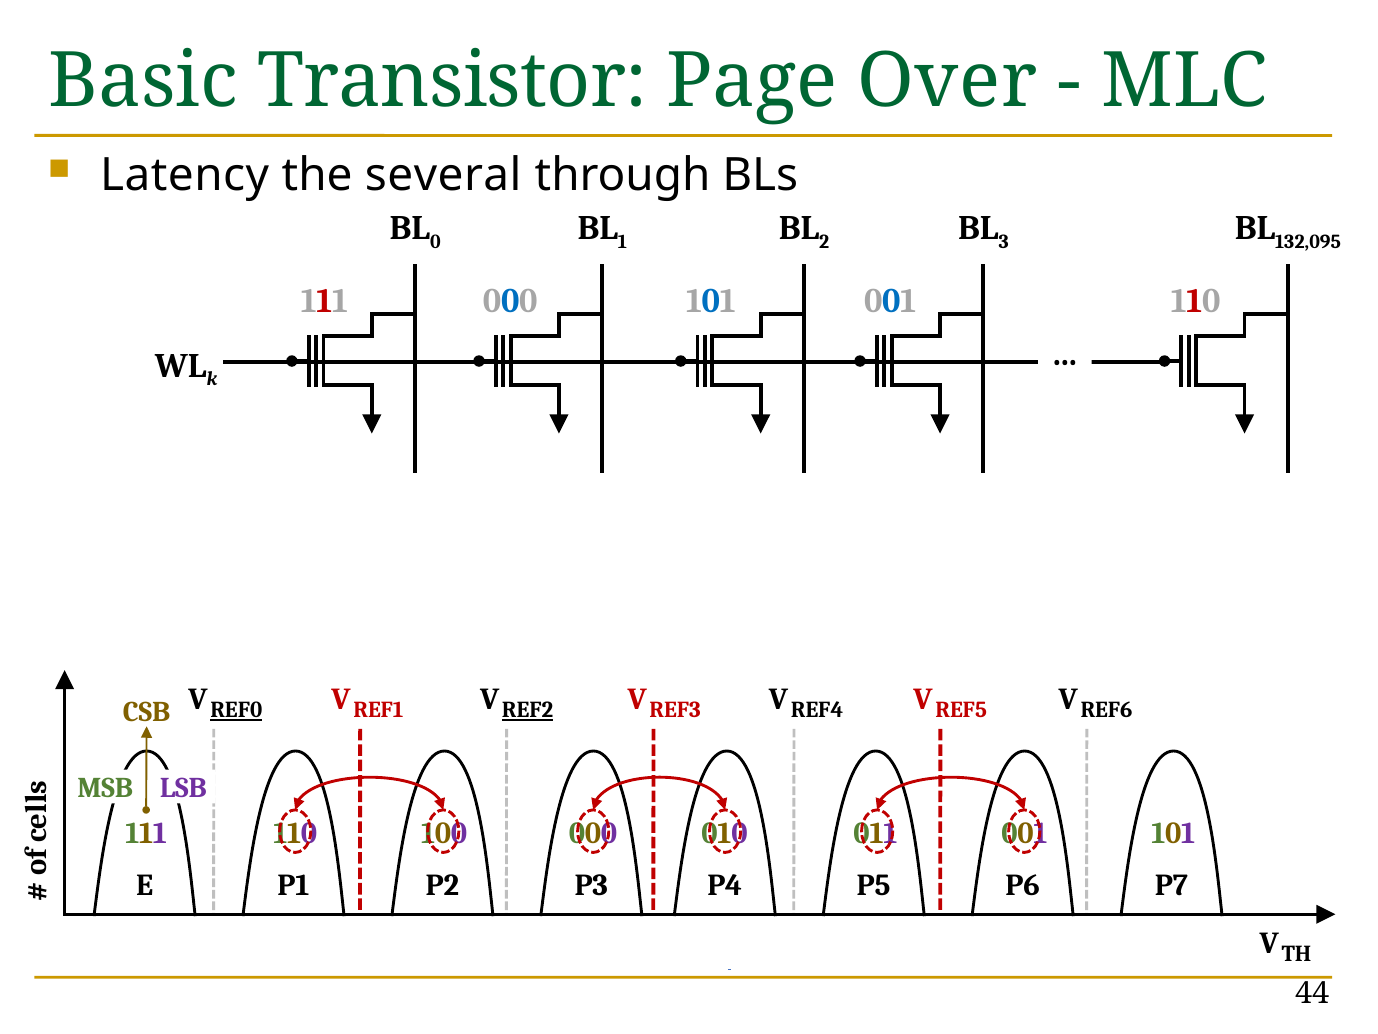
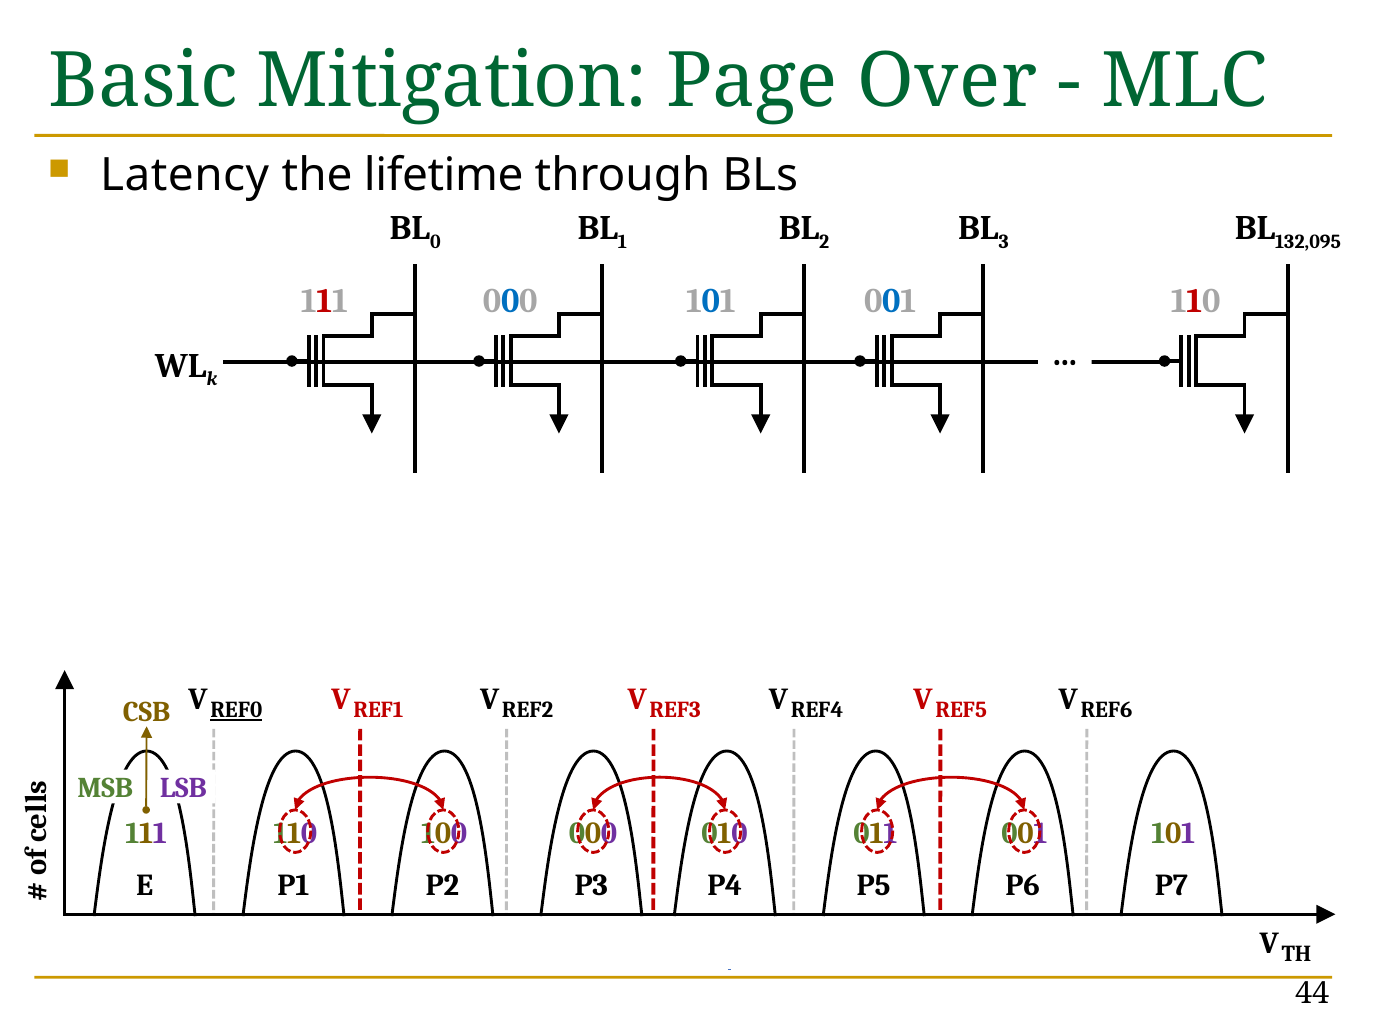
Transistor: Transistor -> Mitigation (452, 81)
several: several -> lifetime (444, 175)
REF2 underline: present -> none (528, 710)
